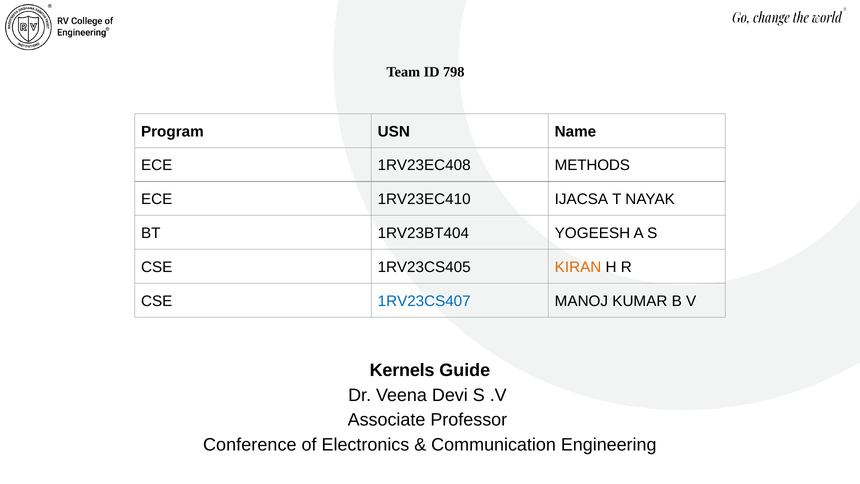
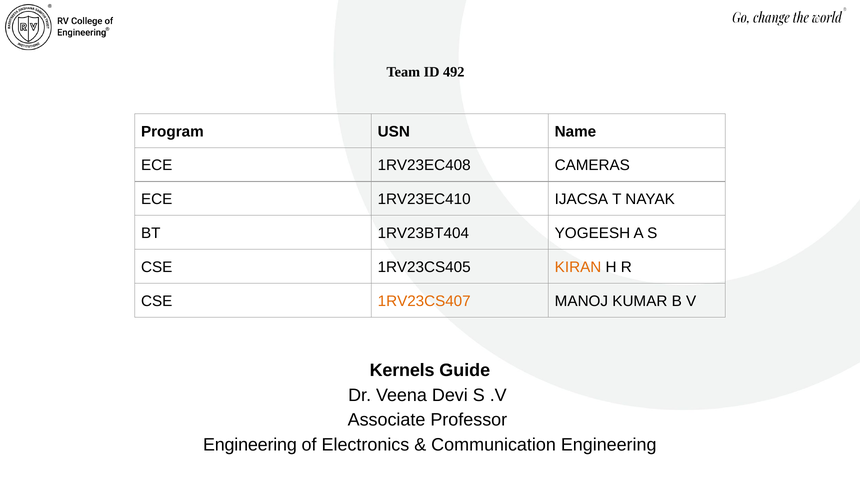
798: 798 -> 492 (454, 72)
METHODS: METHODS -> CAMERAS (592, 165)
1RV23CS407 colour: blue -> orange (424, 301)
Conference: Conference -> Engineering (250, 444)
